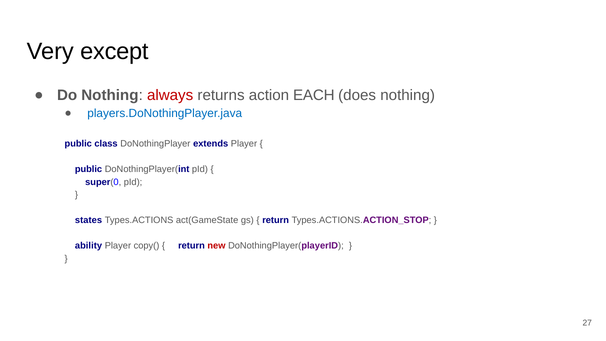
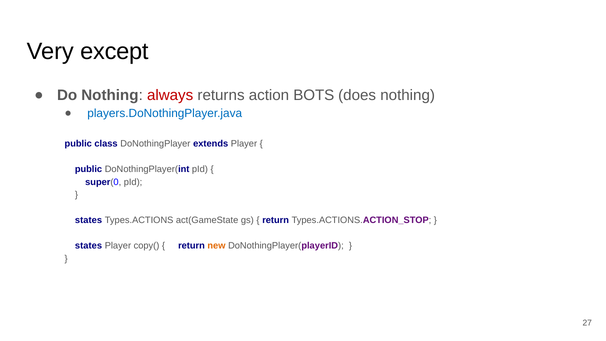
EACH: EACH -> BOTS (314, 95)
ability: ability -> states (88, 246)
new colour: red -> orange (216, 246)
